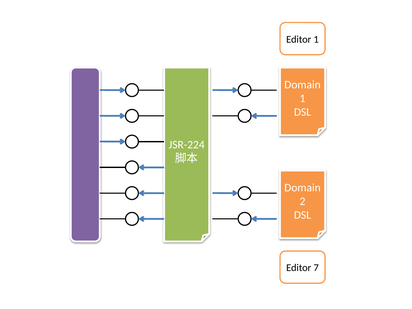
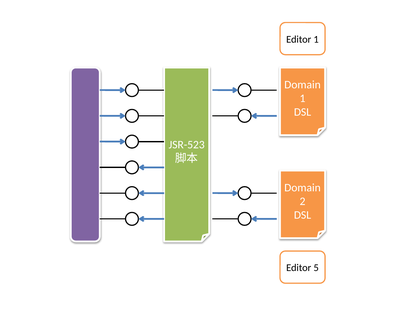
JSR-224: JSR-224 -> JSR-523 (187, 145)
7: 7 -> 5 (316, 268)
